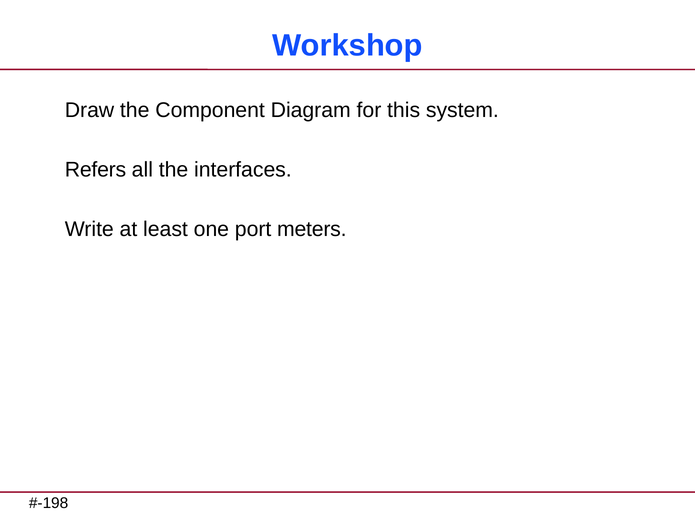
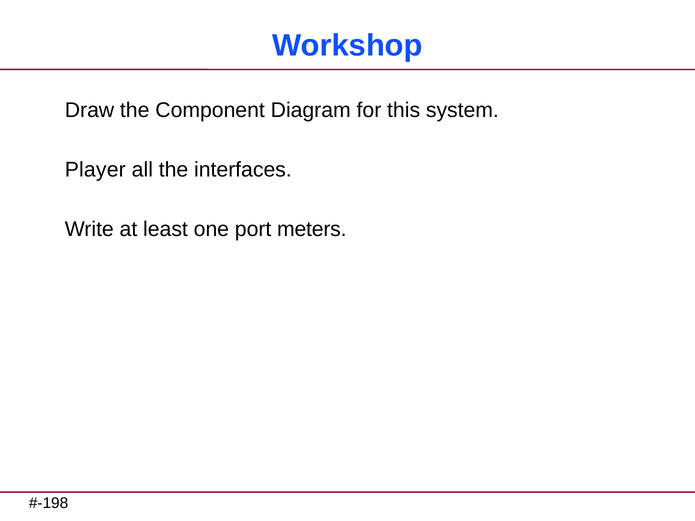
Refers: Refers -> Player (95, 170)
